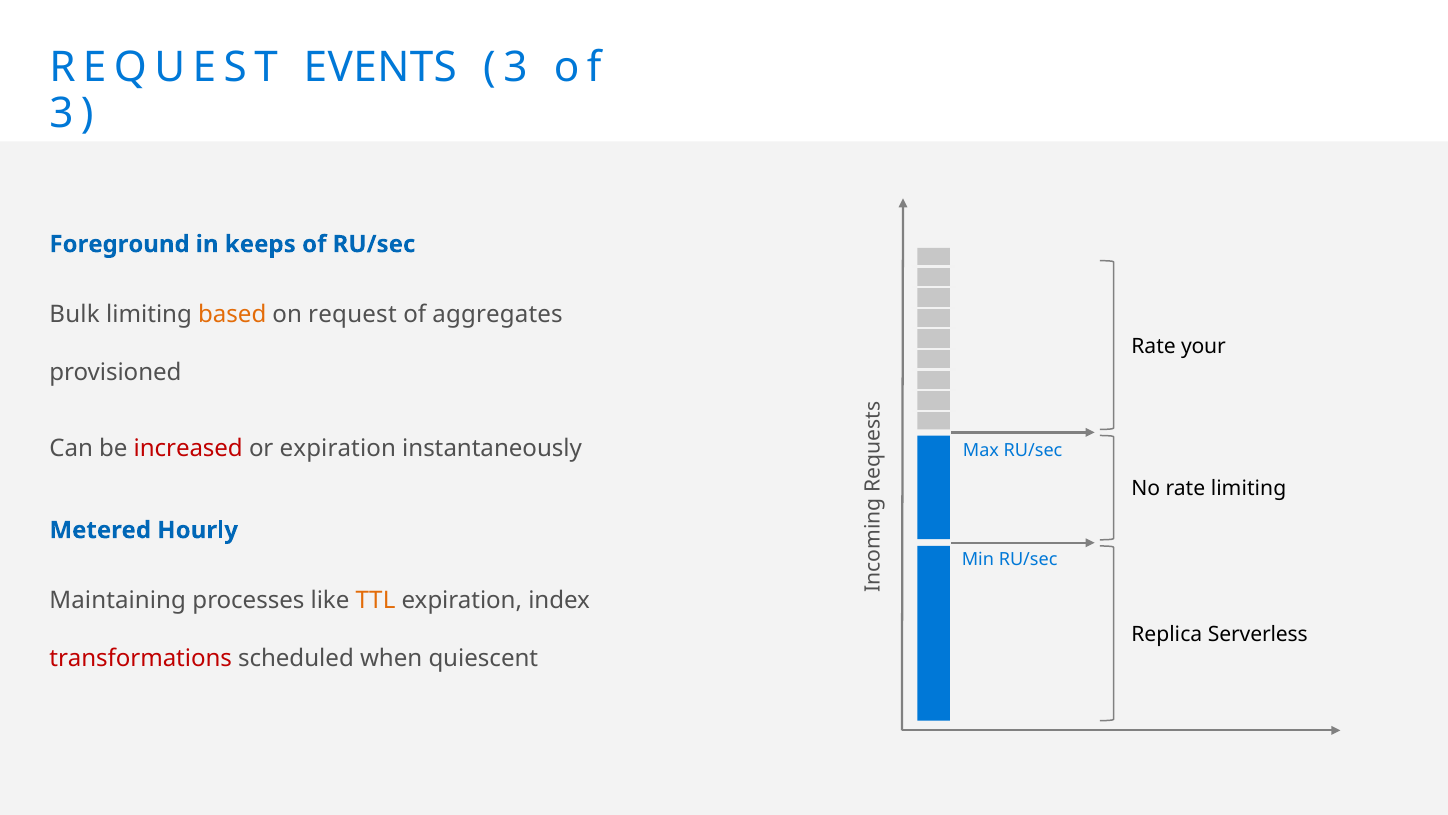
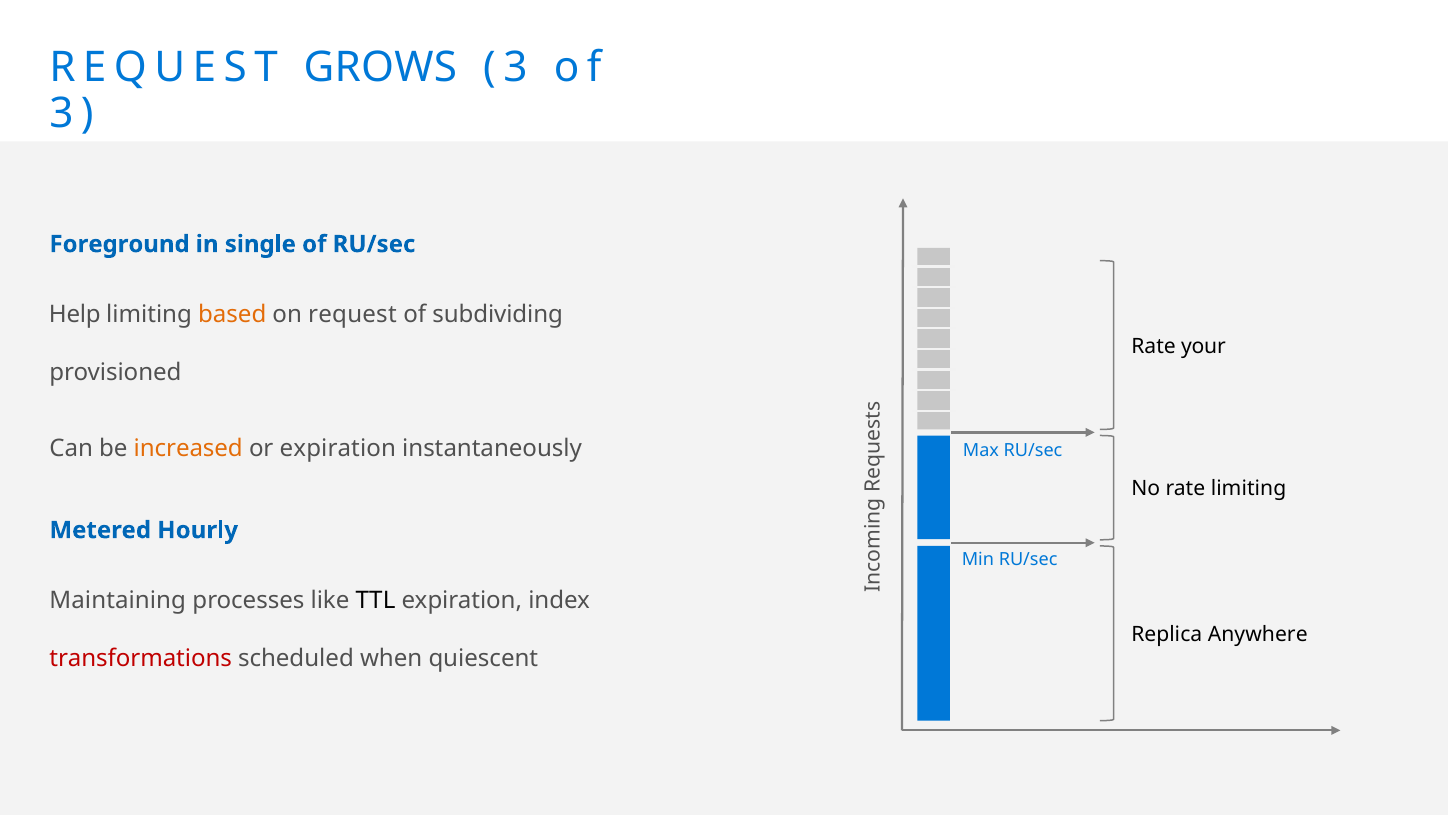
EVENTS: EVENTS -> GROWS (380, 68)
keeps: keeps -> single (260, 244)
Bulk: Bulk -> Help (75, 314)
aggregates: aggregates -> subdividing (498, 314)
increased colour: red -> orange (188, 448)
TTL colour: orange -> black (376, 600)
Serverless: Serverless -> Anywhere (1258, 634)
